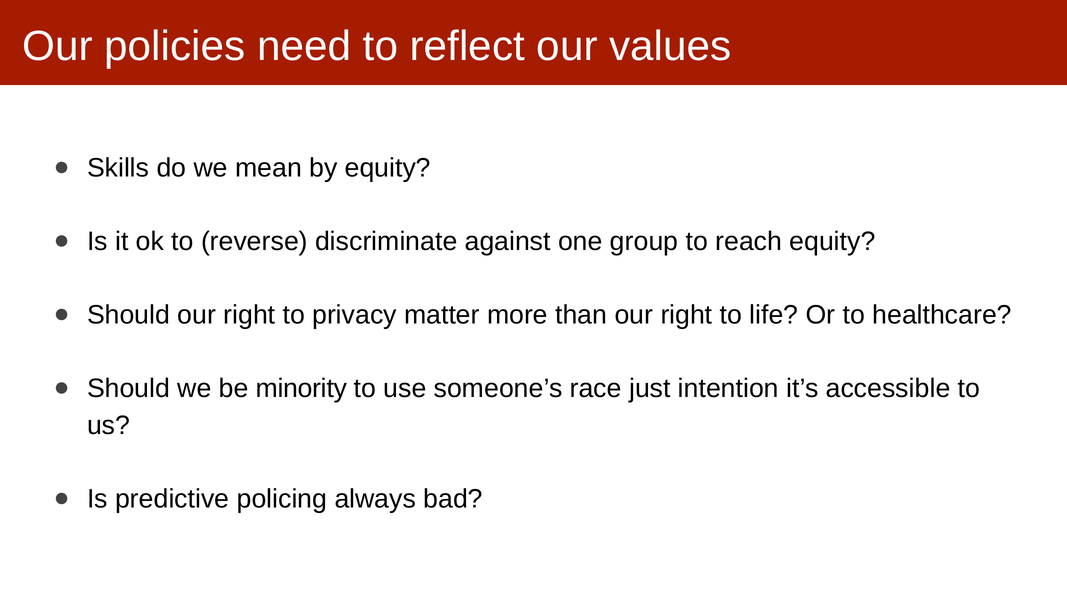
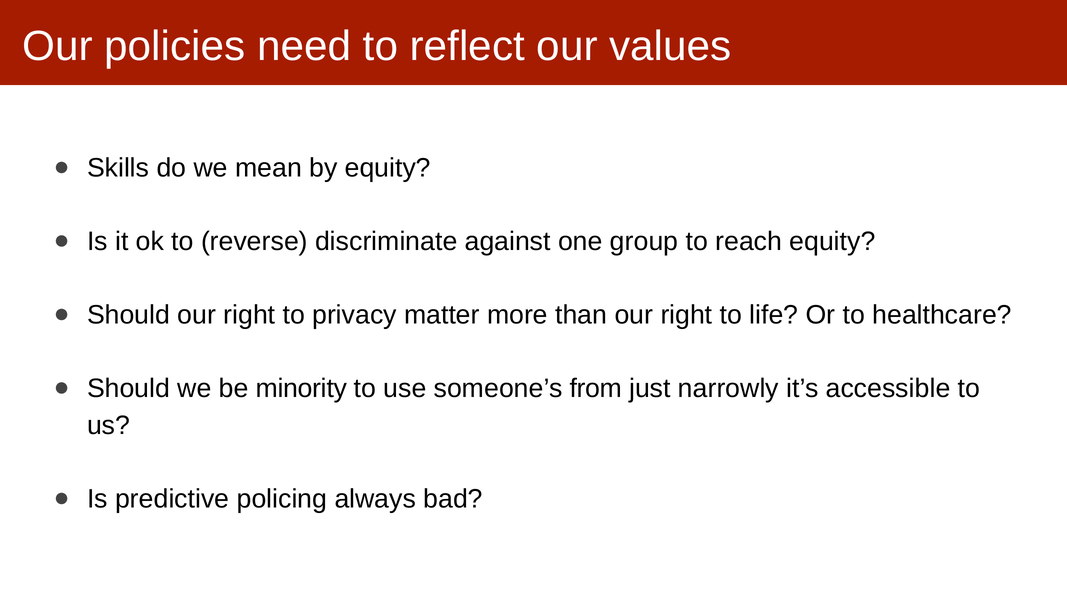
race: race -> from (596, 389)
intention: intention -> narrowly (728, 389)
